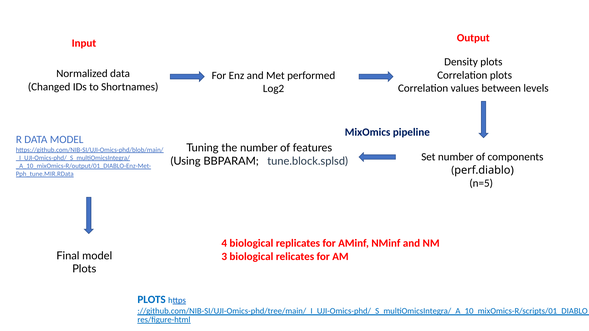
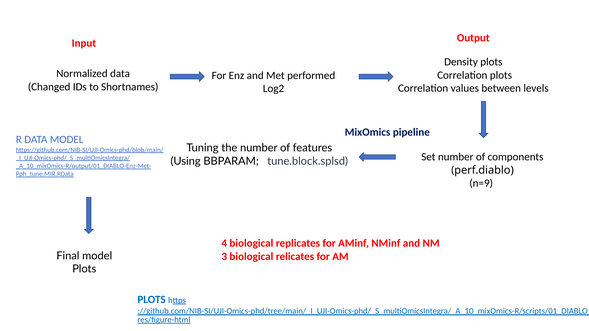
n=5: n=5 -> n=9 (481, 184)
